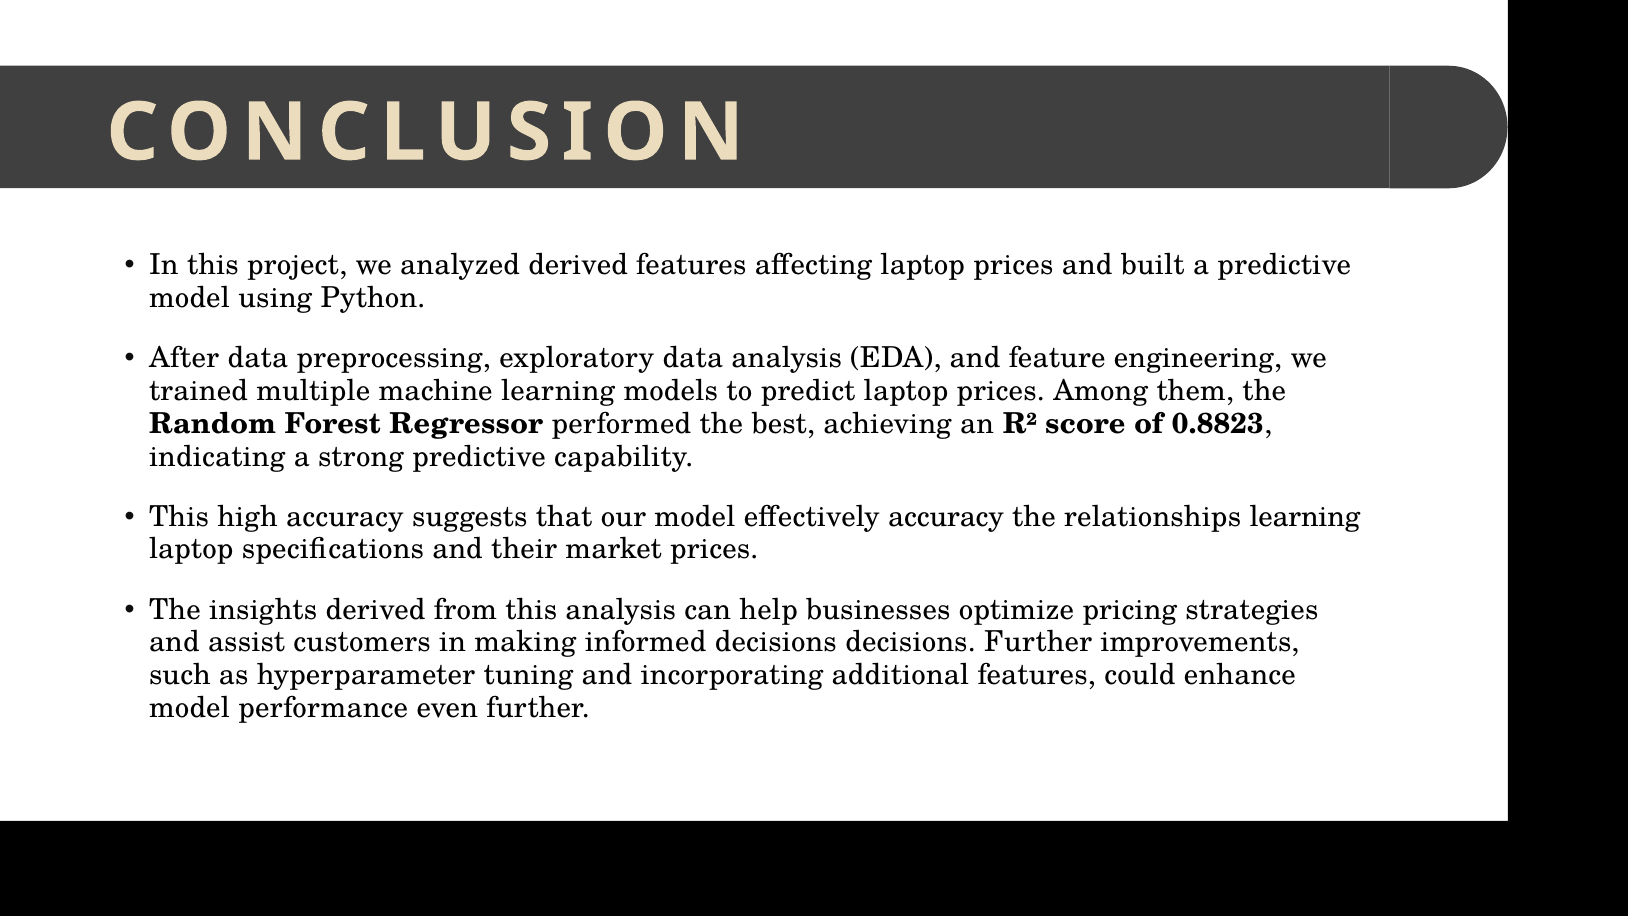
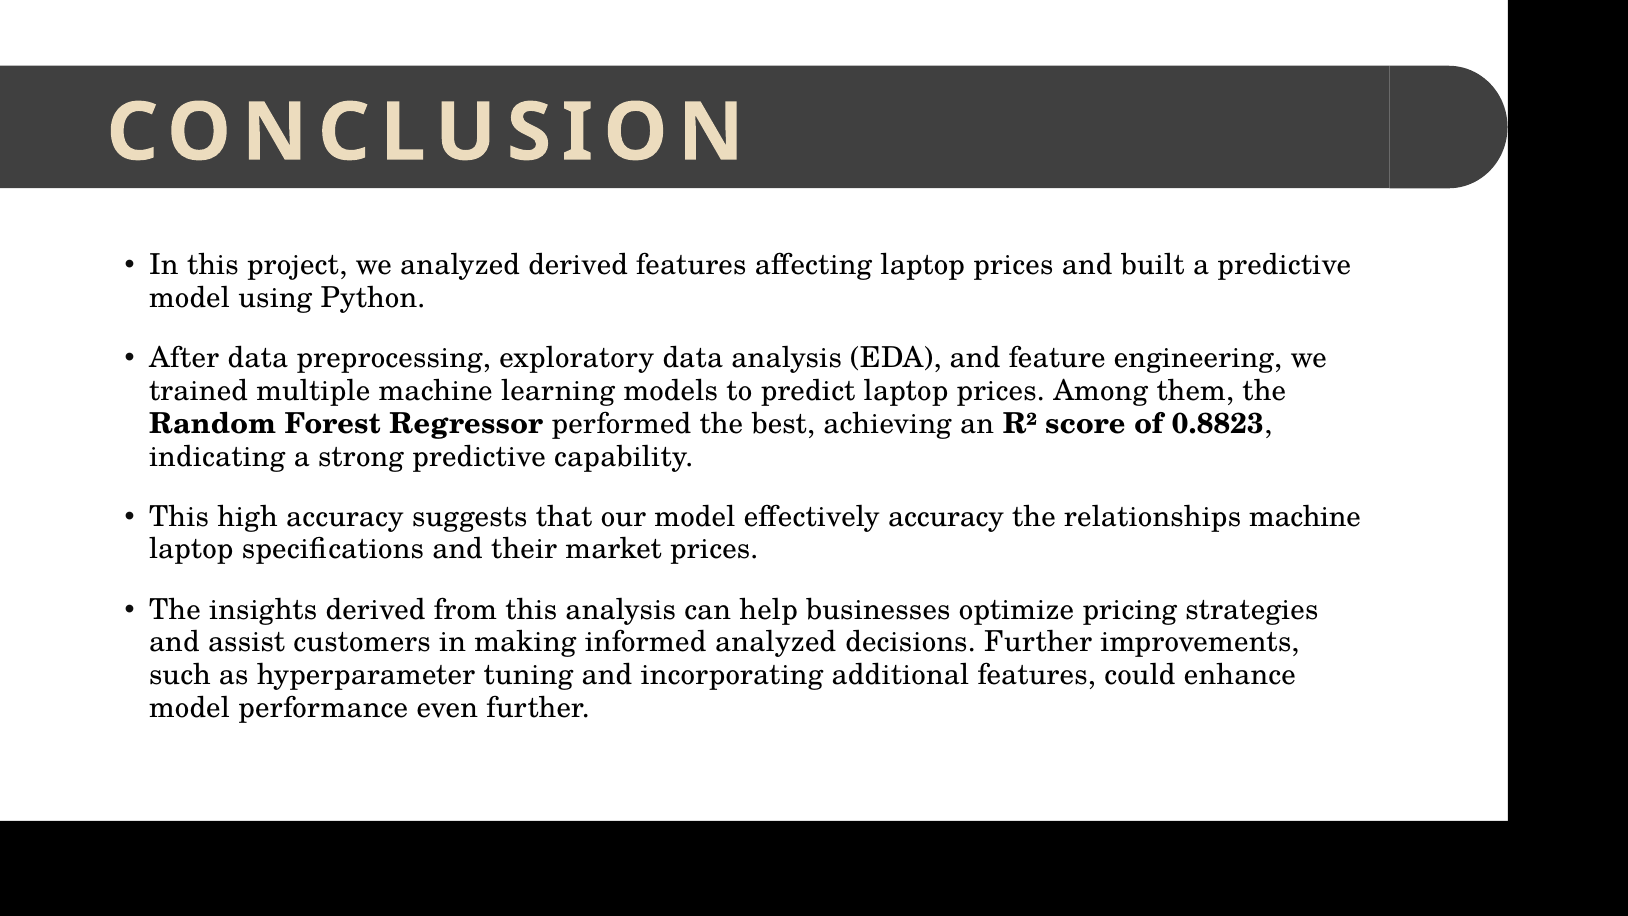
relationships learning: learning -> machine (1305, 516)
informed decisions: decisions -> analyzed (776, 642)
